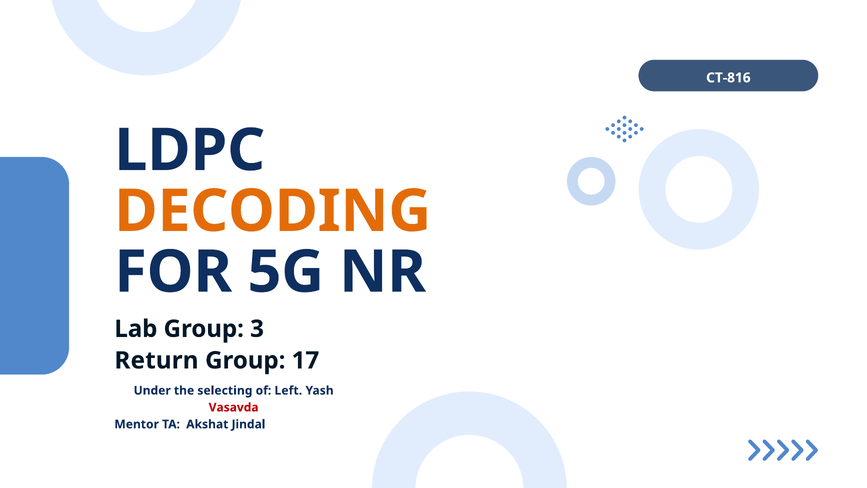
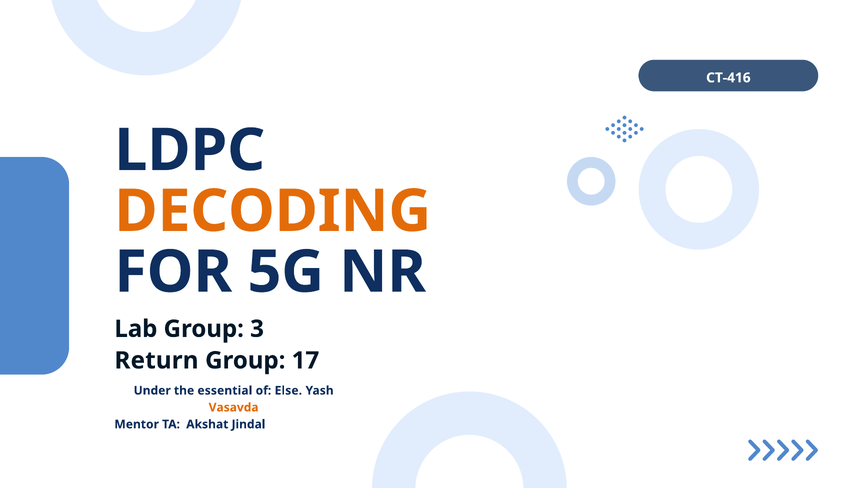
CT-816: CT-816 -> CT-416 (728, 78)
selecting: selecting -> essential (225, 390)
Left: Left -> Else (288, 390)
Vasavda colour: red -> orange (234, 407)
